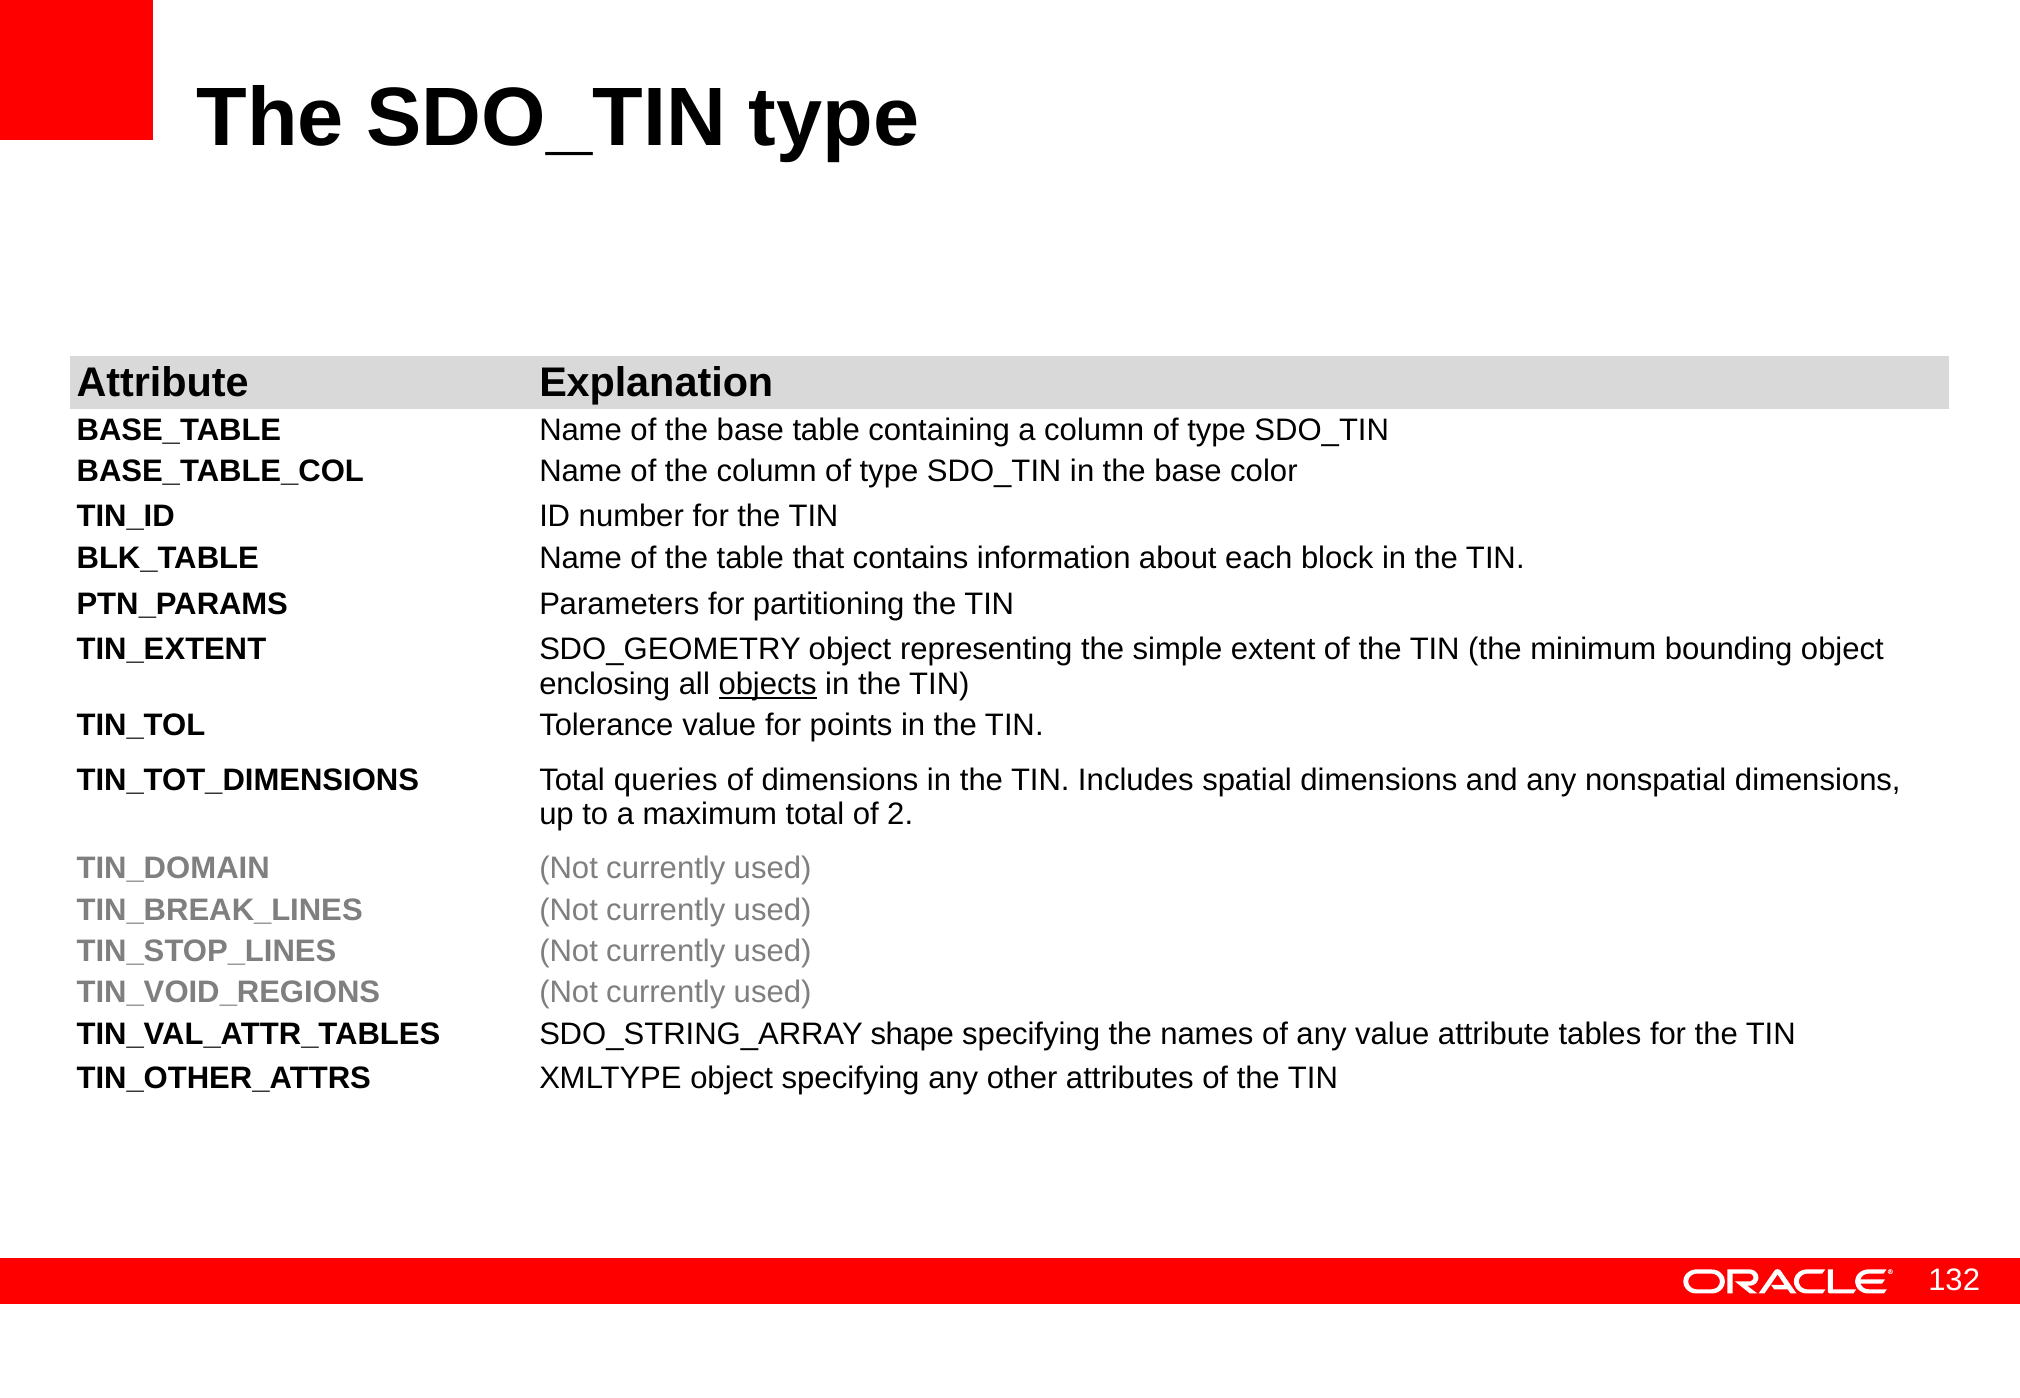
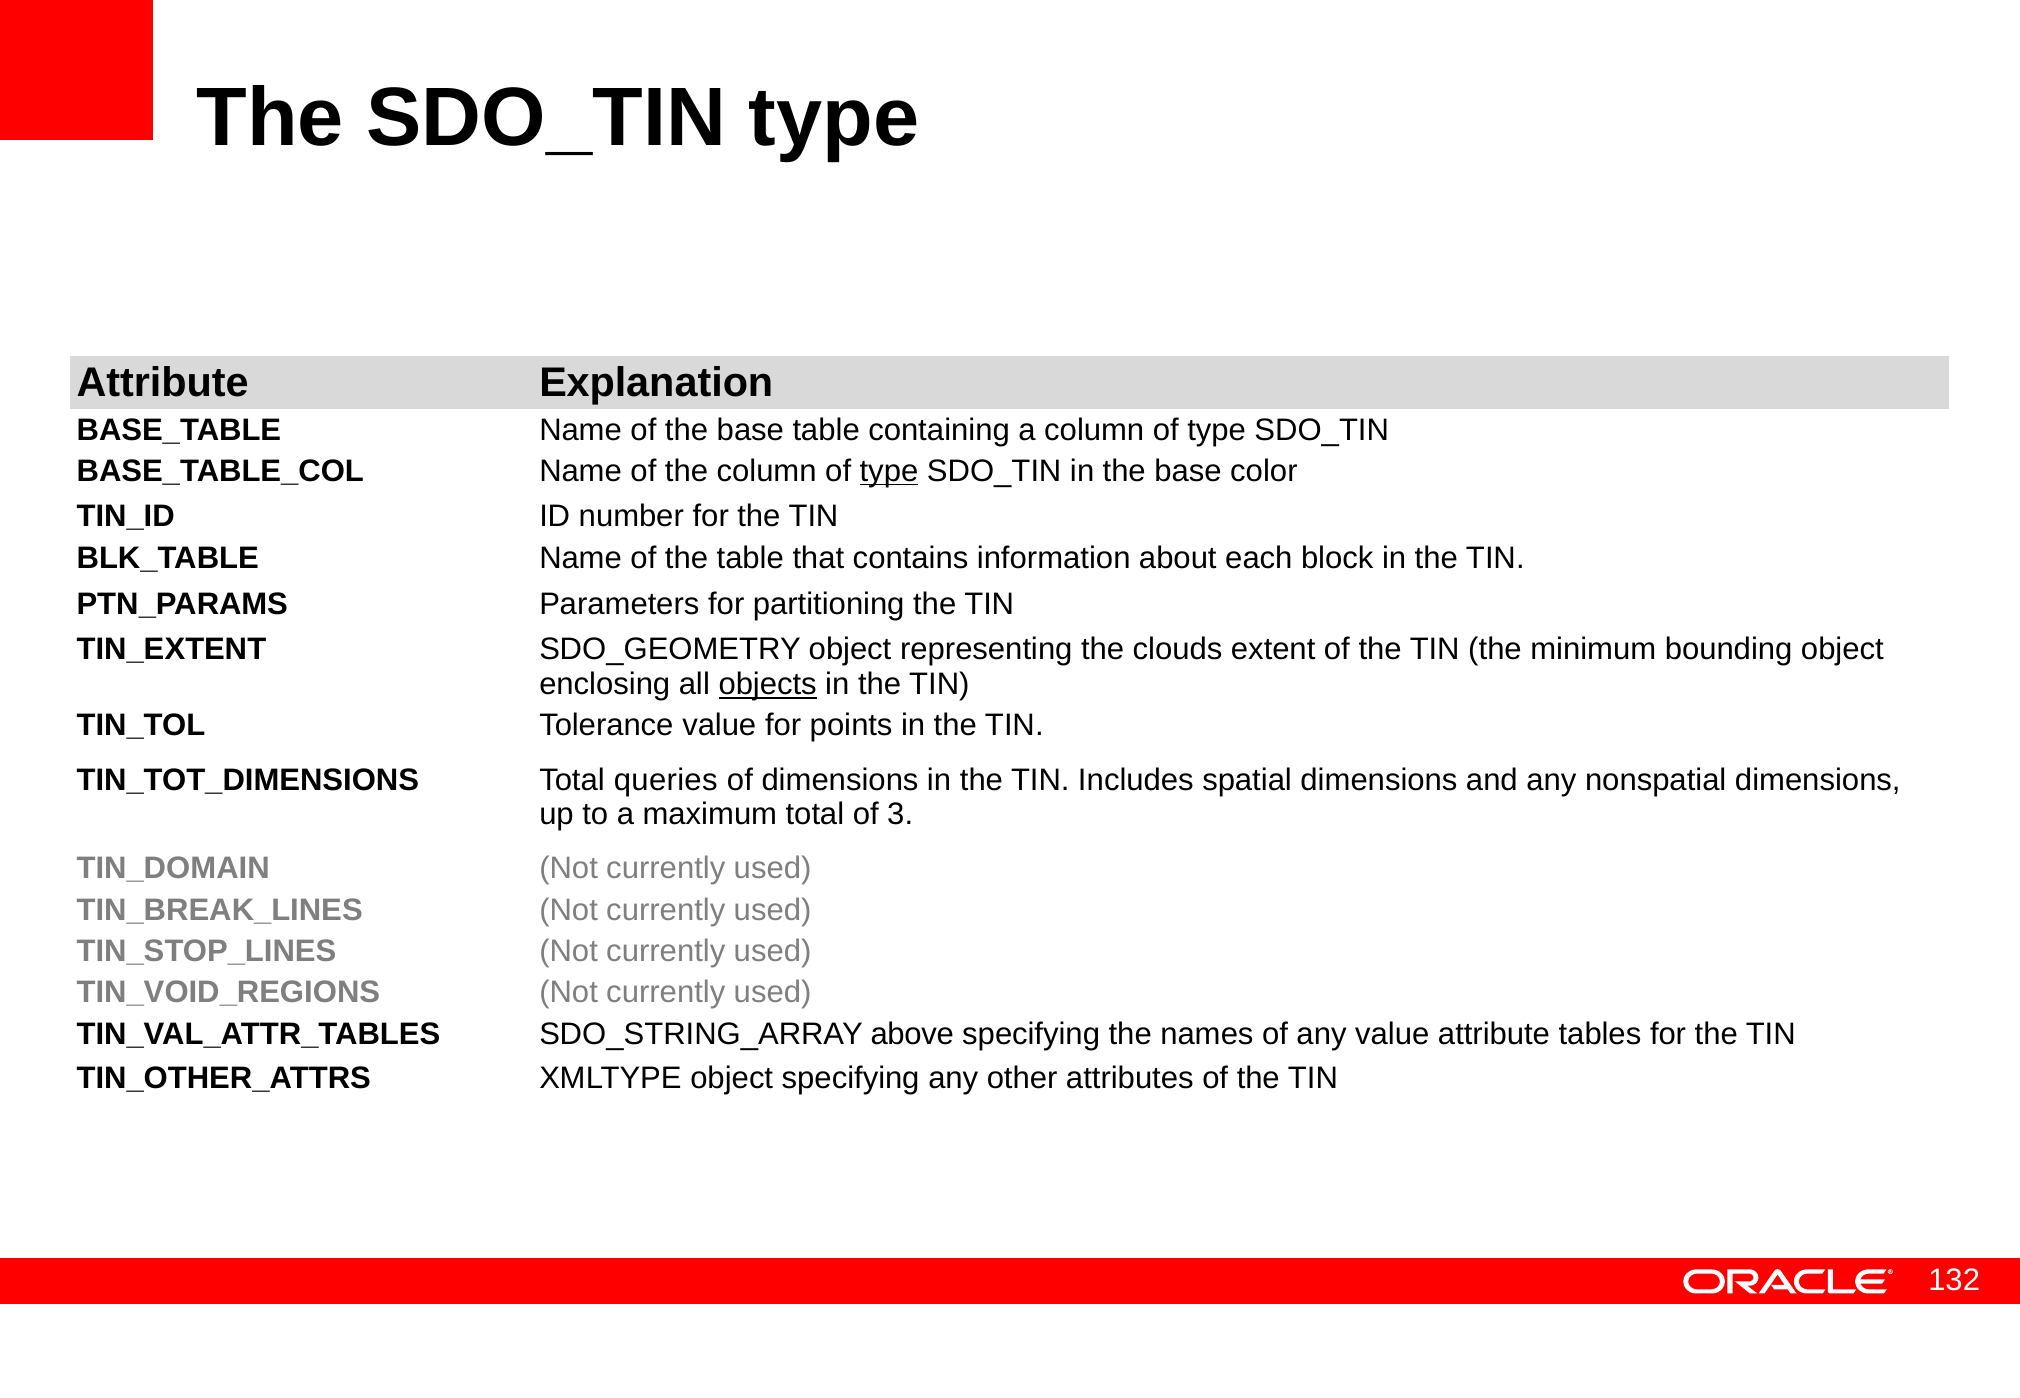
type underline: none -> present (889, 471)
simple: simple -> clouds (1177, 650)
2: 2 -> 3 (900, 815)
shape: shape -> above (912, 1034)
